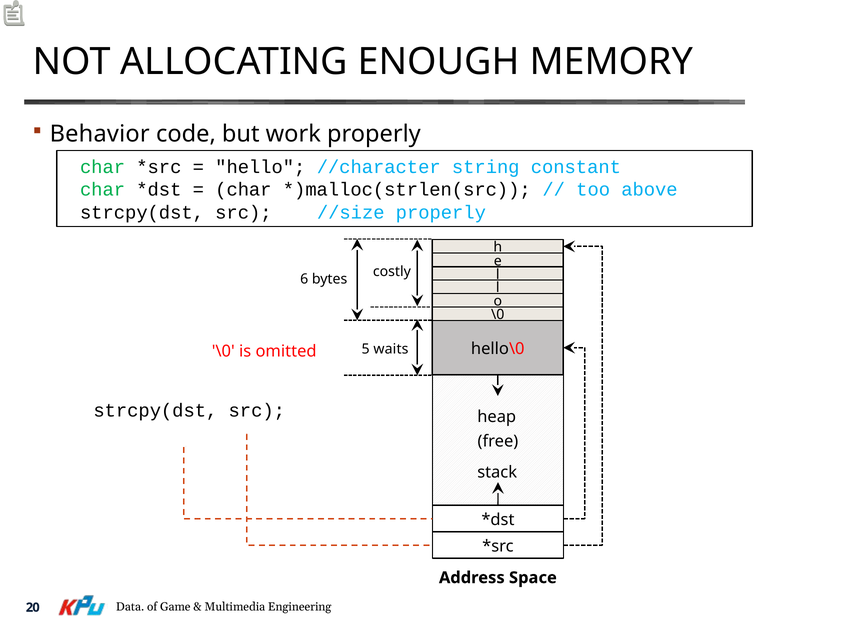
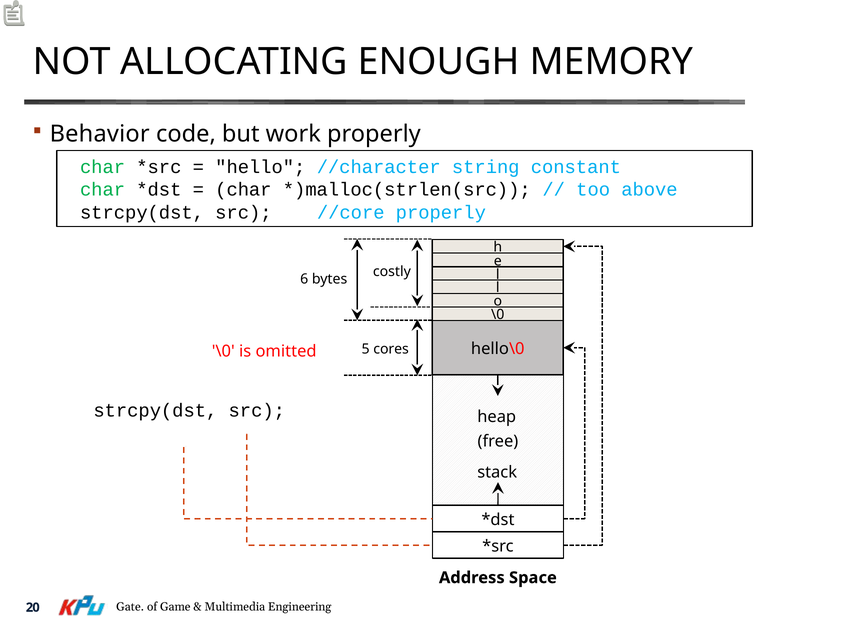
//size: //size -> //core (351, 212)
waits: waits -> cores (391, 349)
Data: Data -> Gate (130, 607)
